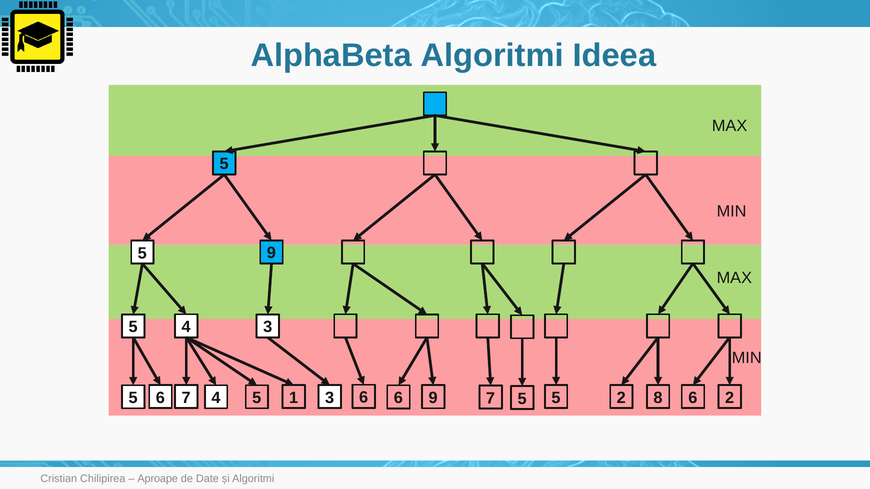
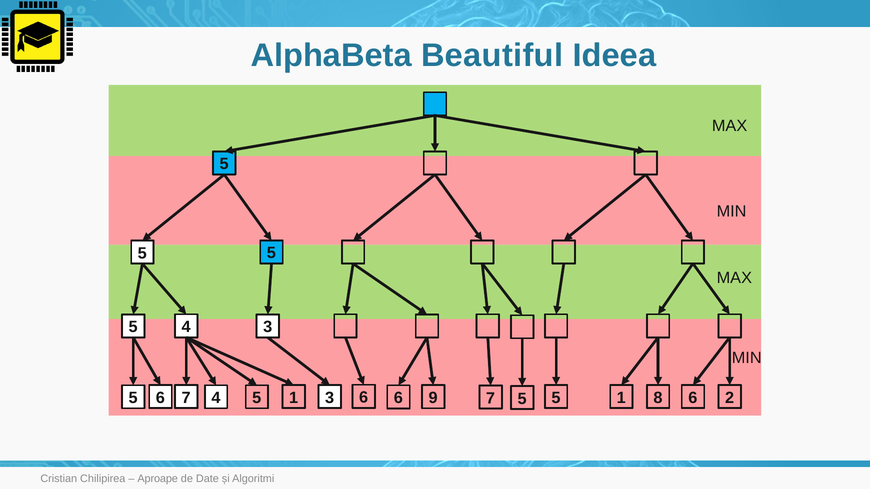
AlphaBeta Algoritmi: Algoritmi -> Beautiful (492, 55)
9: 9 -> 5 (271, 253)
6 2: 2 -> 1 (621, 398)
